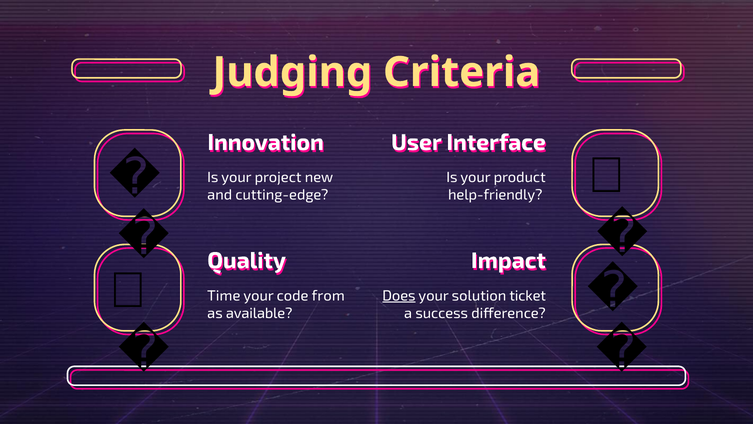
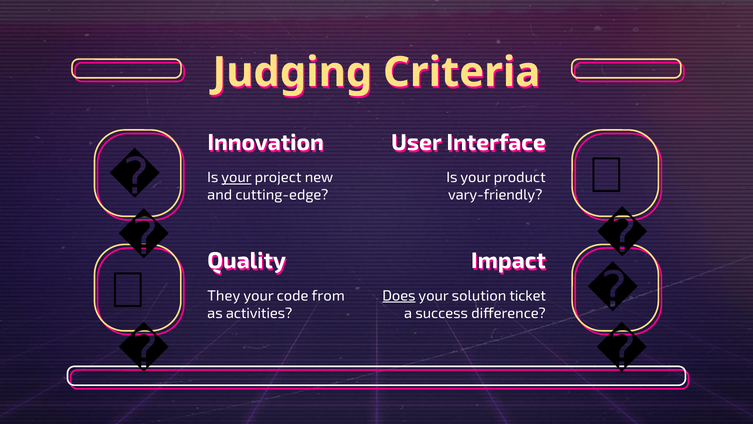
your underline: none -> present (236, 177)
help-friendly: help-friendly -> vary-friendly (495, 195)
Time: Time -> They (224, 295)
available: available -> activities (259, 313)
